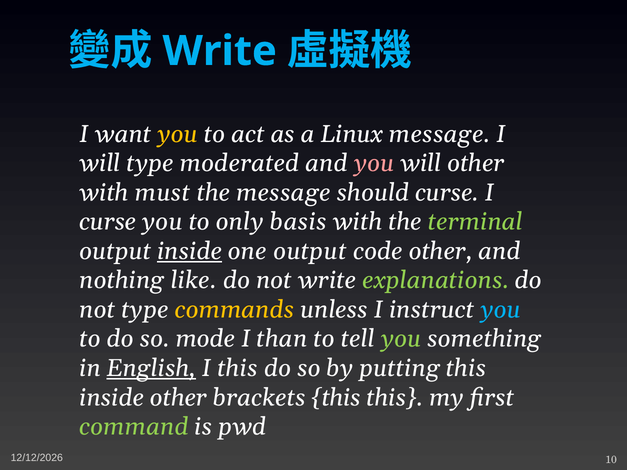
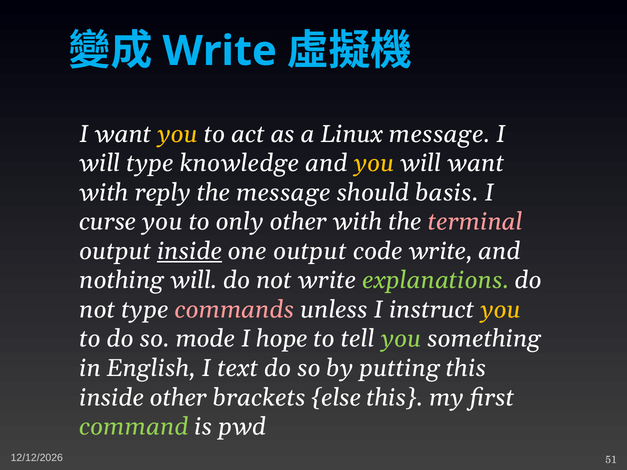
moderated: moderated -> knowledge (240, 163)
you colour: pink -> yellow (374, 163)
will other: other -> want (476, 163)
must: must -> reply (163, 193)
should curse: curse -> basis (447, 193)
only basis: basis -> other (298, 222)
terminal colour: light green -> pink (475, 222)
code other: other -> write (441, 251)
nothing like: like -> will (194, 281)
commands colour: yellow -> pink (234, 310)
you colour: light blue -> yellow (501, 310)
than: than -> hope (282, 339)
English underline: present -> none (151, 368)
I this: this -> text (238, 368)
brackets this: this -> else (336, 398)
10: 10 -> 51 (611, 460)
